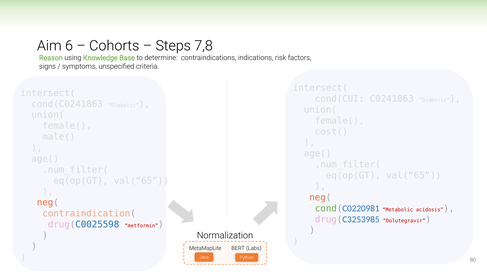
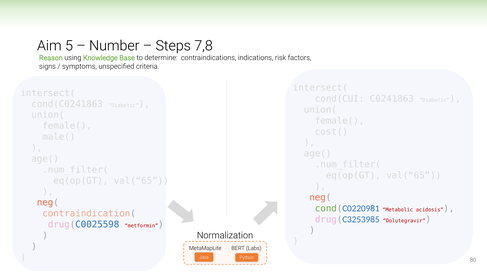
6: 6 -> 5 (69, 46)
Cohorts: Cohorts -> Number (114, 46)
